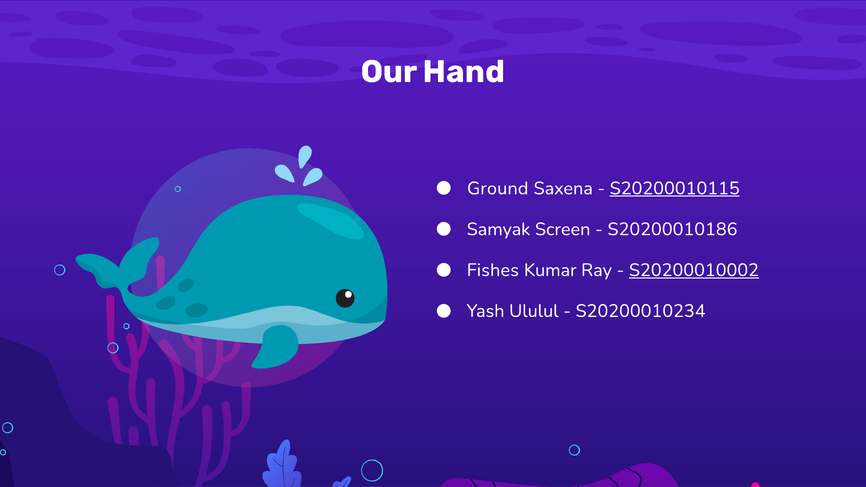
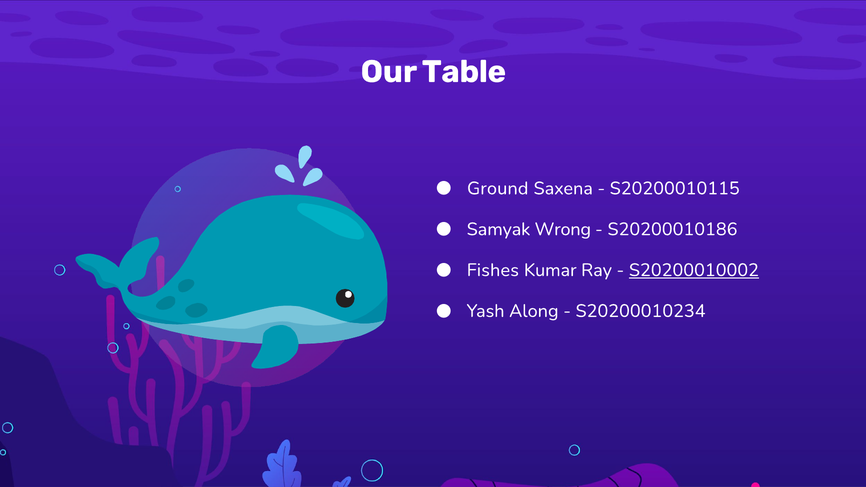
Hand: Hand -> Table (464, 72)
S20200010115 underline: present -> none (675, 188)
Screen: Screen -> Wrong (563, 229)
Ululul: Ululul -> Along (534, 311)
